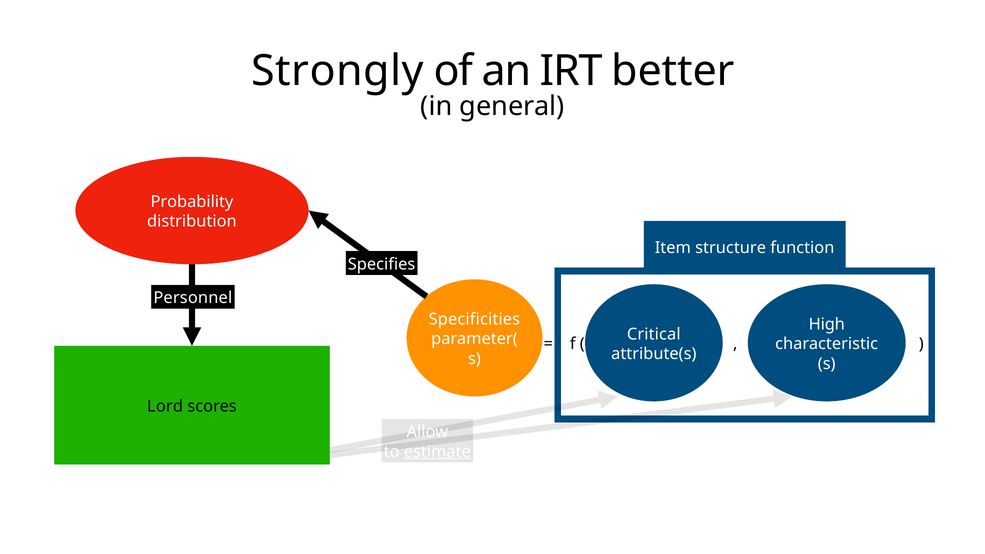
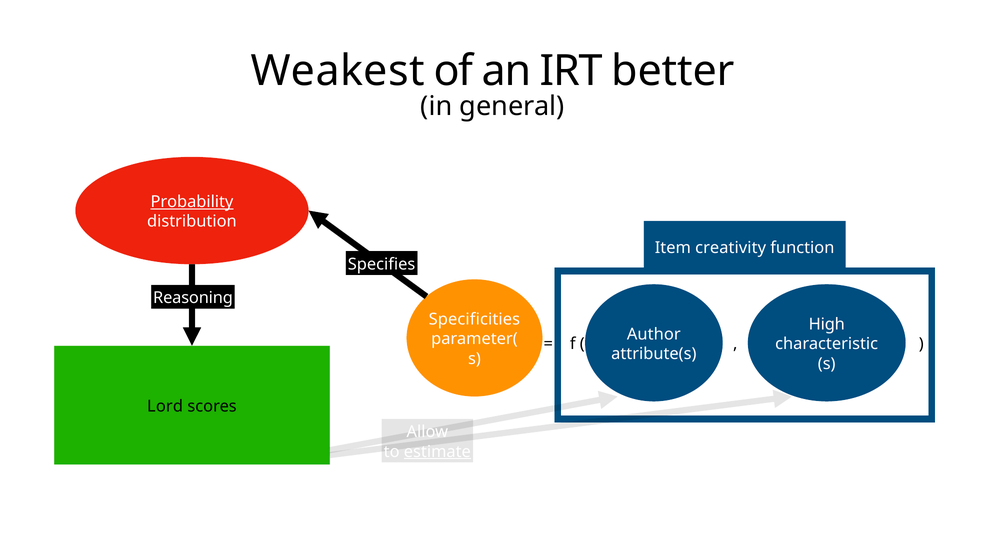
Strongly: Strongly -> Weakest (338, 71)
Probability underline: none -> present (192, 202)
structure: structure -> creativity (731, 248)
Personnel: Personnel -> Reasoning (193, 298)
Critical: Critical -> Author (654, 334)
